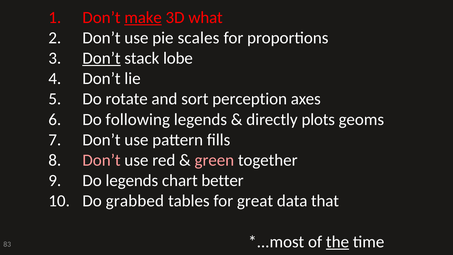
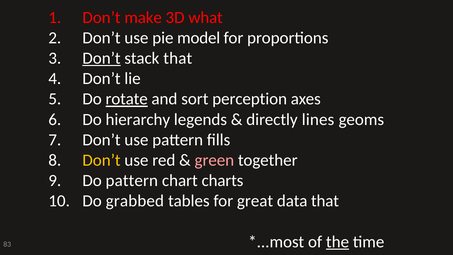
make underline: present -> none (143, 17)
scales: scales -> model (199, 38)
stack lobe: lobe -> that (178, 58)
rotate underline: none -> present (127, 99)
following: following -> hierarchy (138, 119)
plots: plots -> lines (318, 119)
Don’t colour: pink -> yellow (101, 160)
Do legends: legends -> pattern (132, 180)
better: better -> charts (222, 180)
